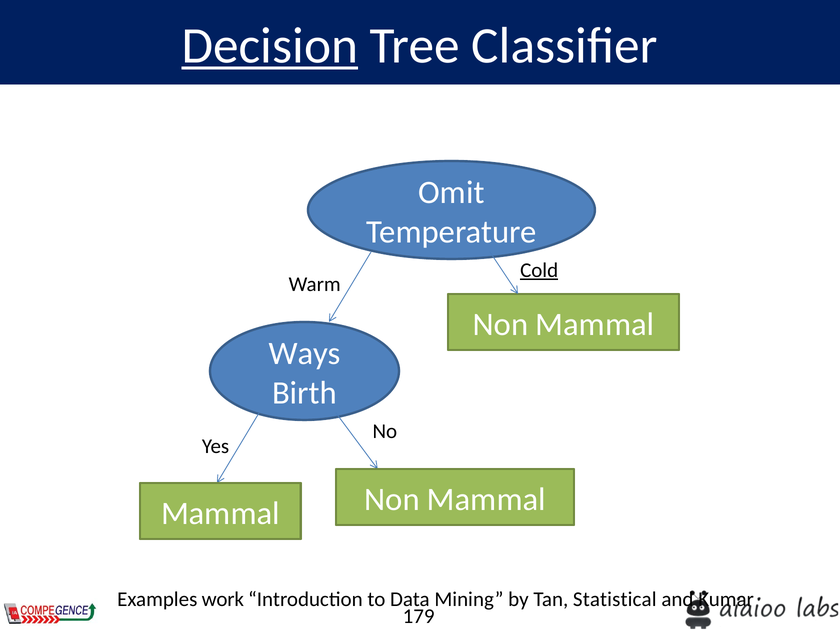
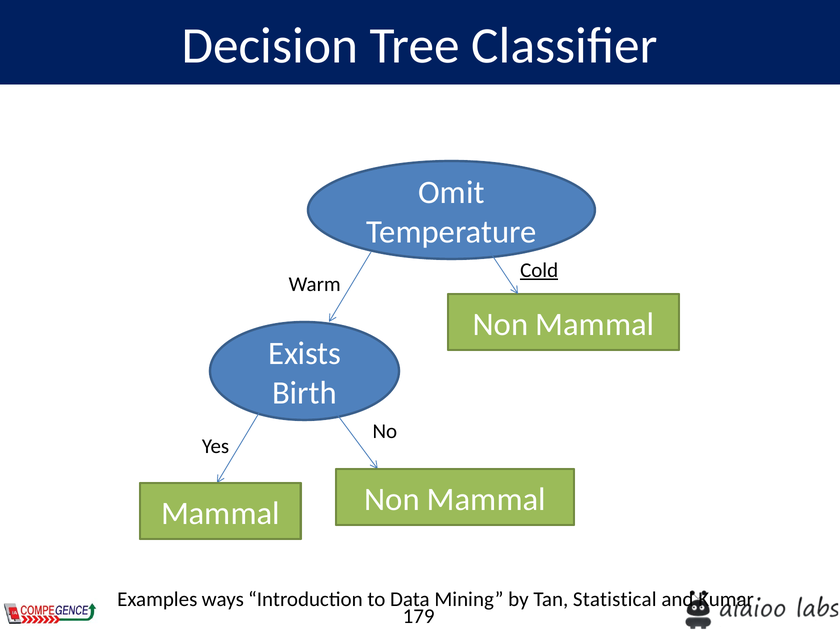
Decision underline: present -> none (270, 46)
Ways: Ways -> Exists (305, 354)
work: work -> ways (223, 599)
